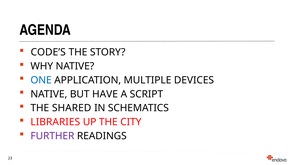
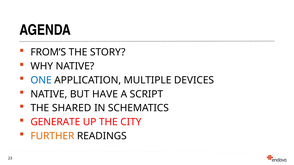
CODE’S: CODE’S -> FROM’S (48, 52)
LIBRARIES: LIBRARIES -> GENERATE (55, 122)
FURTHER colour: purple -> orange (52, 136)
